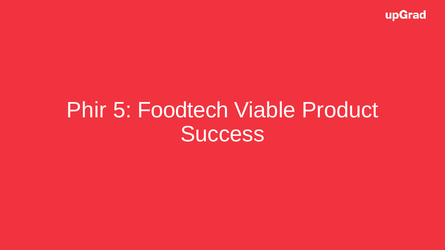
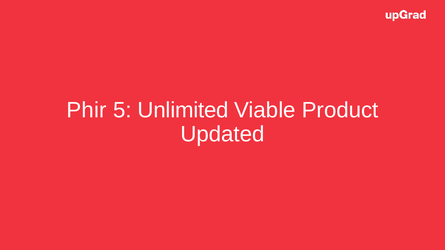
Foodtech: Foodtech -> Unlimited (183, 110)
Success: Success -> Updated (223, 134)
